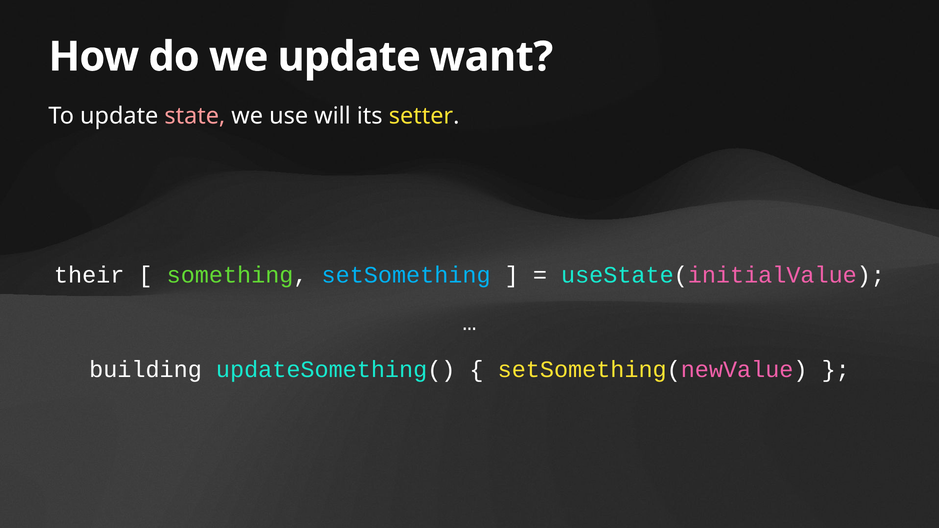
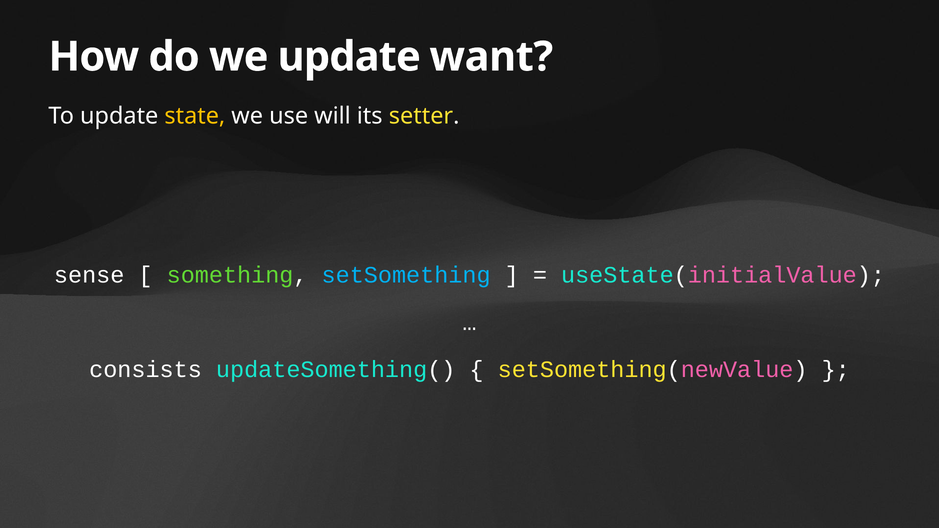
state colour: pink -> yellow (195, 116)
their: their -> sense (89, 275)
building: building -> consists (146, 370)
